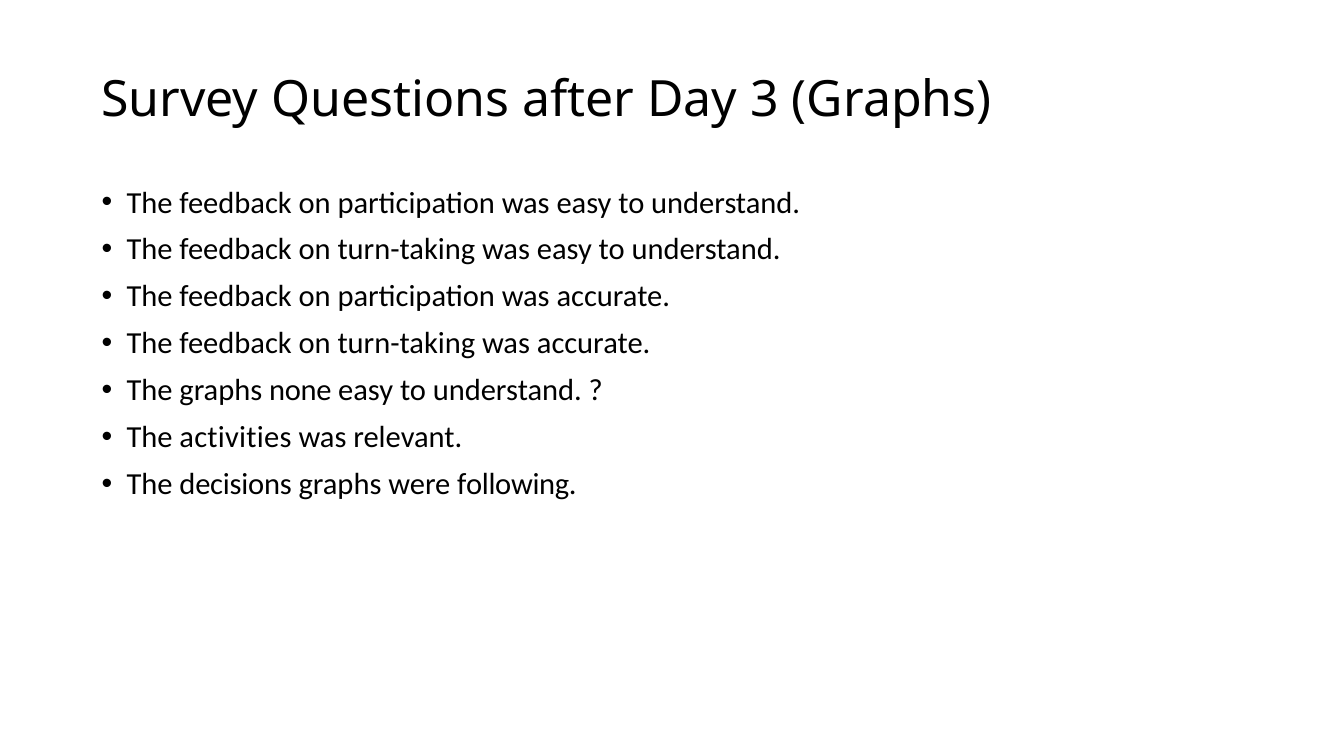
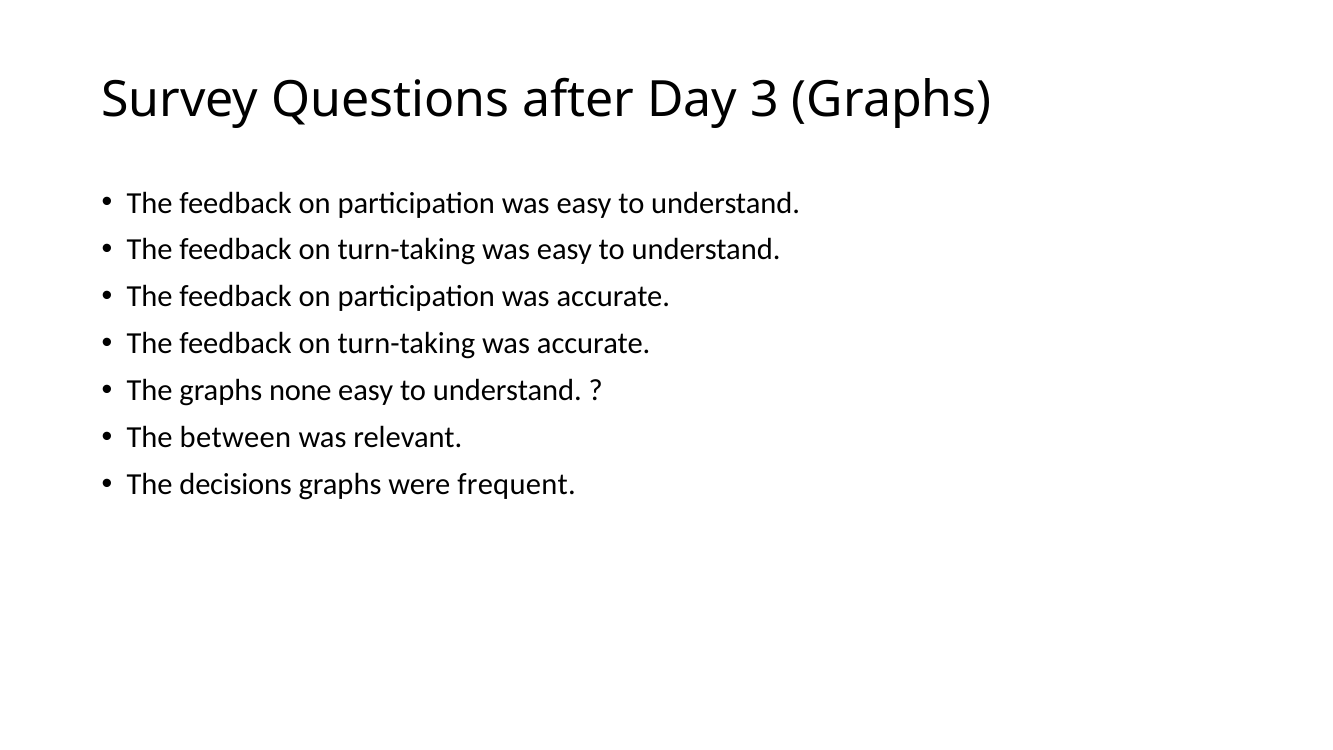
activities: activities -> between (235, 437)
following: following -> frequent (517, 484)
